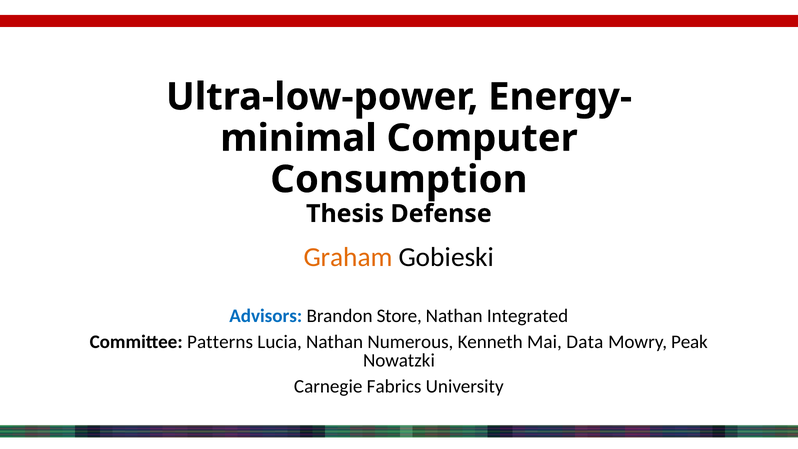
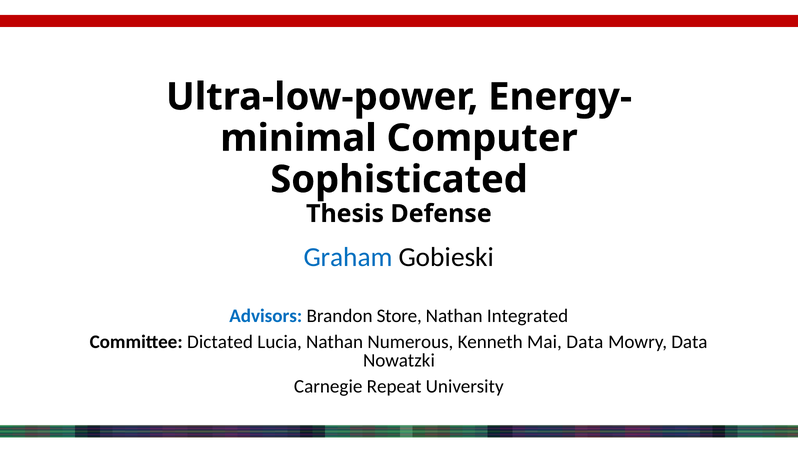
Consumption: Consumption -> Sophisticated (399, 179)
Graham colour: orange -> blue (348, 257)
Patterns: Patterns -> Dictated (220, 342)
Mowry Peak: Peak -> Data (689, 342)
Fabrics: Fabrics -> Repeat (394, 386)
